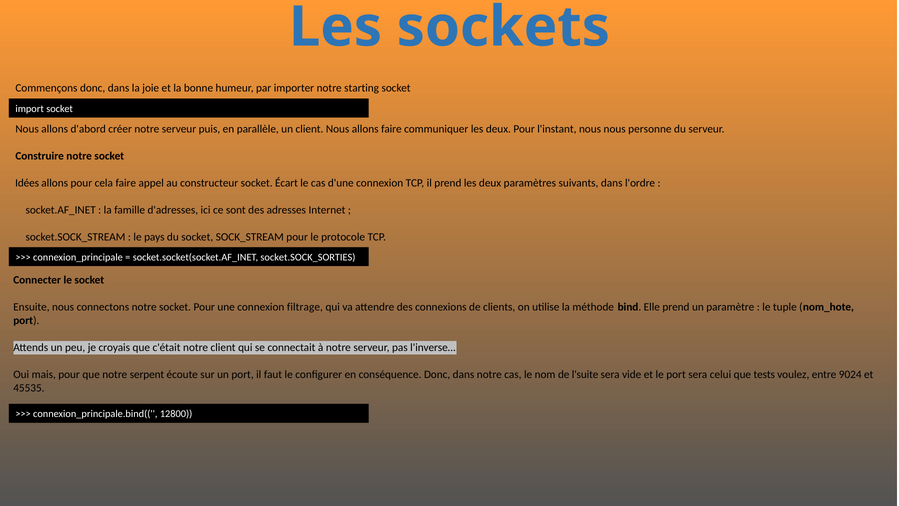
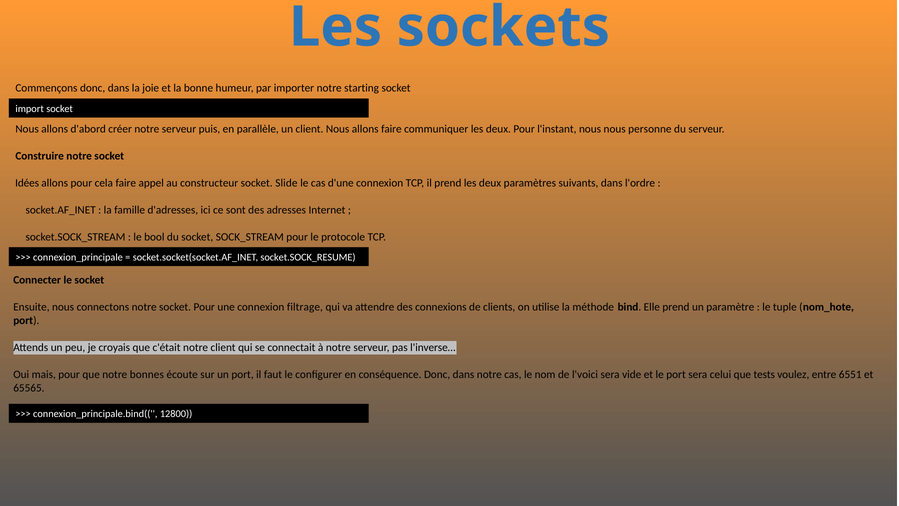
Écart: Écart -> Slide (286, 183)
pays: pays -> bool (154, 237)
socket.SOCK_SORTIES: socket.SOCK_SORTIES -> socket.SOCK_RESUME (308, 257)
serpent: serpent -> bonnes (147, 375)
l'suite: l'suite -> l'voici (585, 375)
9024: 9024 -> 6551 (850, 375)
45535: 45535 -> 65565 (29, 388)
